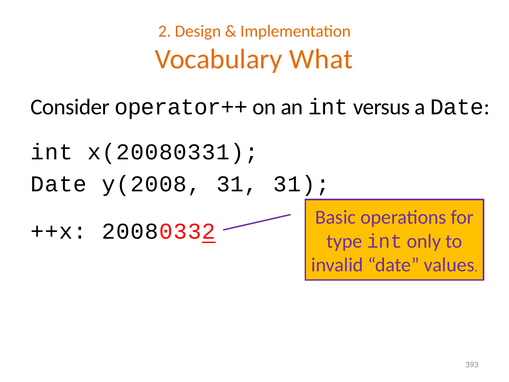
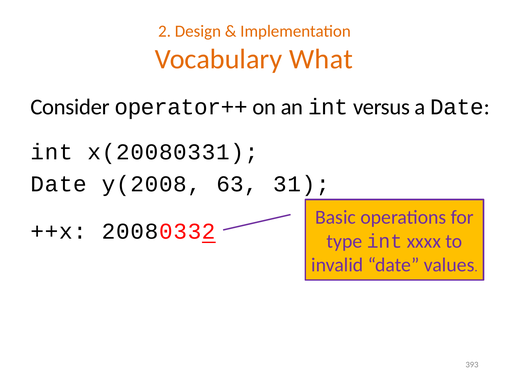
y(2008 31: 31 -> 63 (237, 184)
only: only -> xxxx (424, 241)
